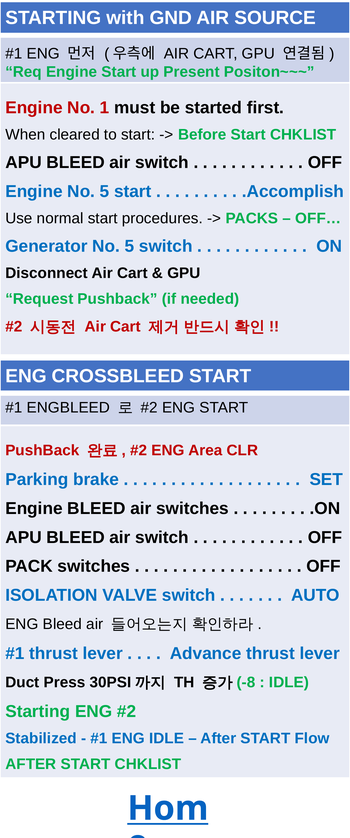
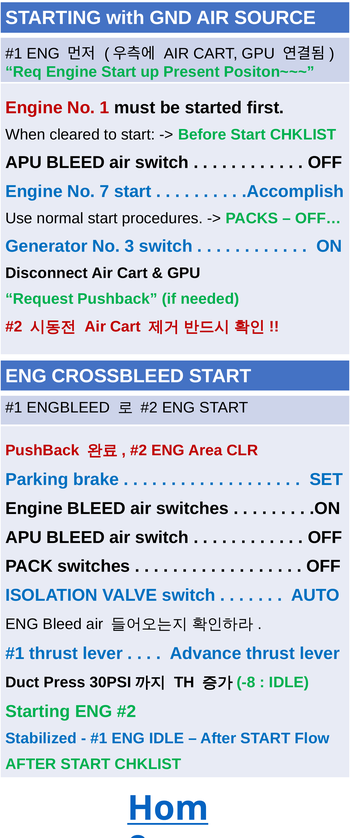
Engine No 5: 5 -> 7 (105, 191)
Generator No 5: 5 -> 3 (129, 246)
